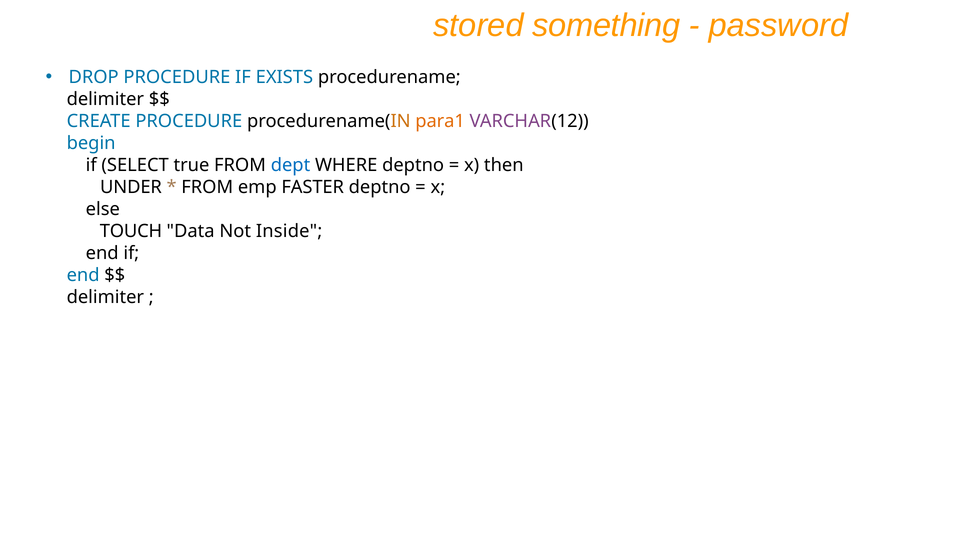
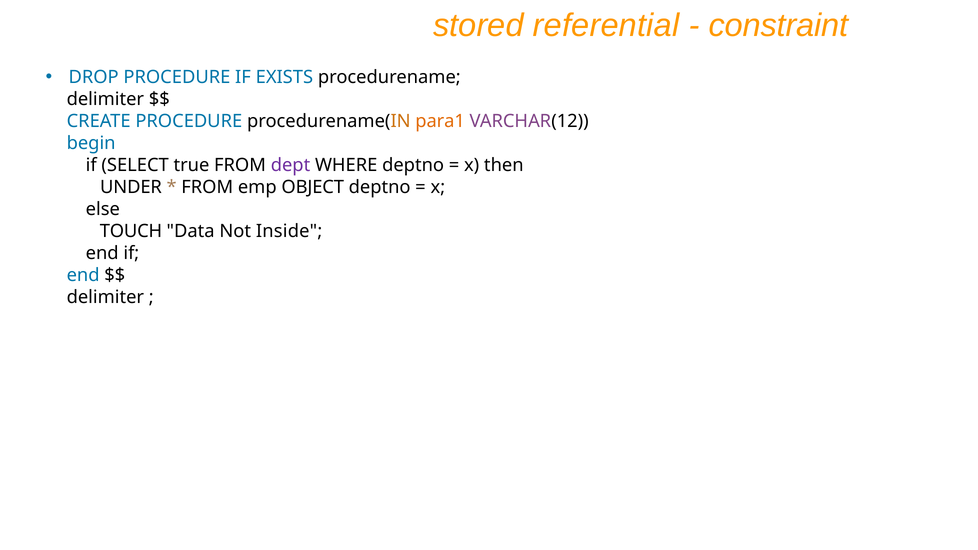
something: something -> referential (606, 25)
password: password -> constraint (778, 25)
dept colour: blue -> purple (291, 165)
FASTER: FASTER -> OBJECT (313, 187)
